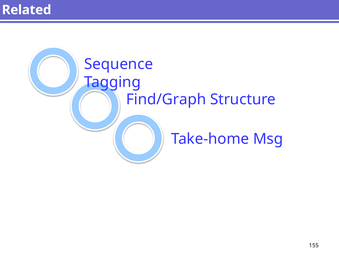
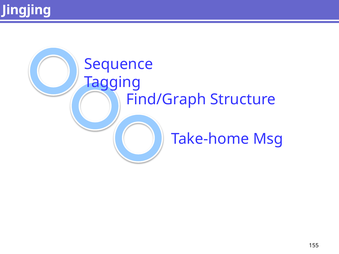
Related: Related -> Jingjing (27, 10)
